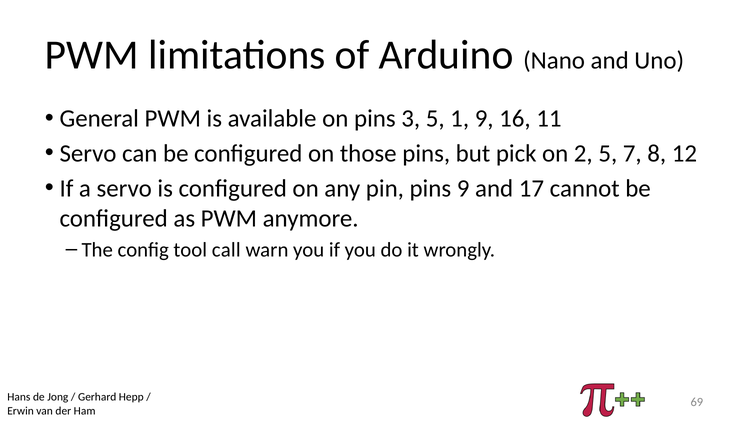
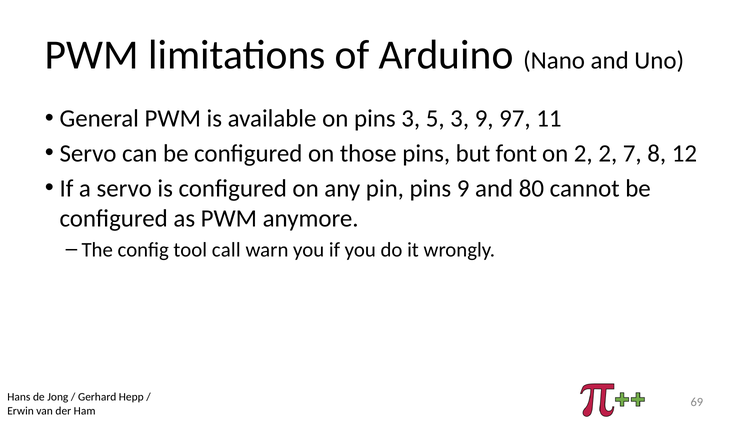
5 1: 1 -> 3 (460, 119)
16: 16 -> 97 (515, 119)
pick: pick -> font (516, 154)
2 5: 5 -> 2 (608, 154)
17: 17 -> 80 (531, 188)
